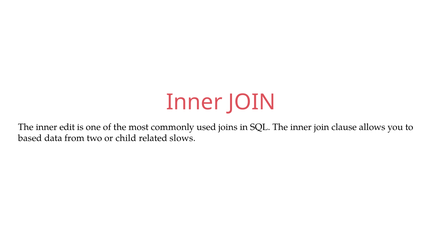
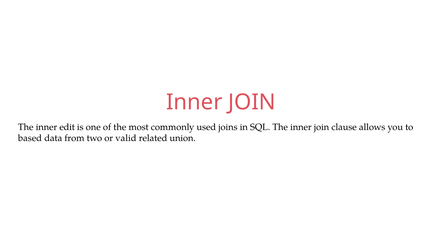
child: child -> valid (126, 138)
slows: slows -> union (183, 138)
